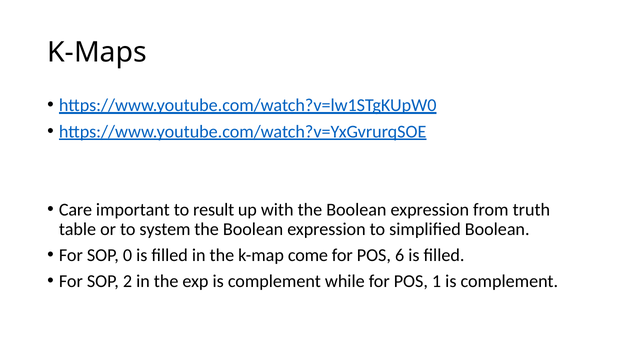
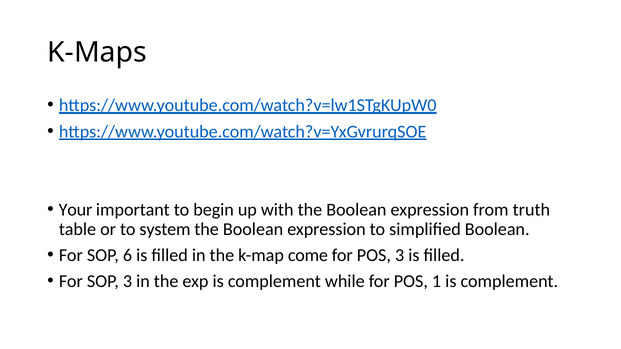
Care: Care -> Your (76, 210)
result: result -> begin (214, 210)
0: 0 -> 6 (128, 255)
POS 6: 6 -> 3 (400, 255)
SOP 2: 2 -> 3 (128, 281)
